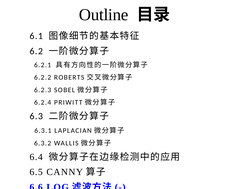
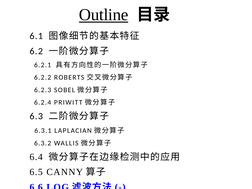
Outline underline: none -> present (104, 15)
